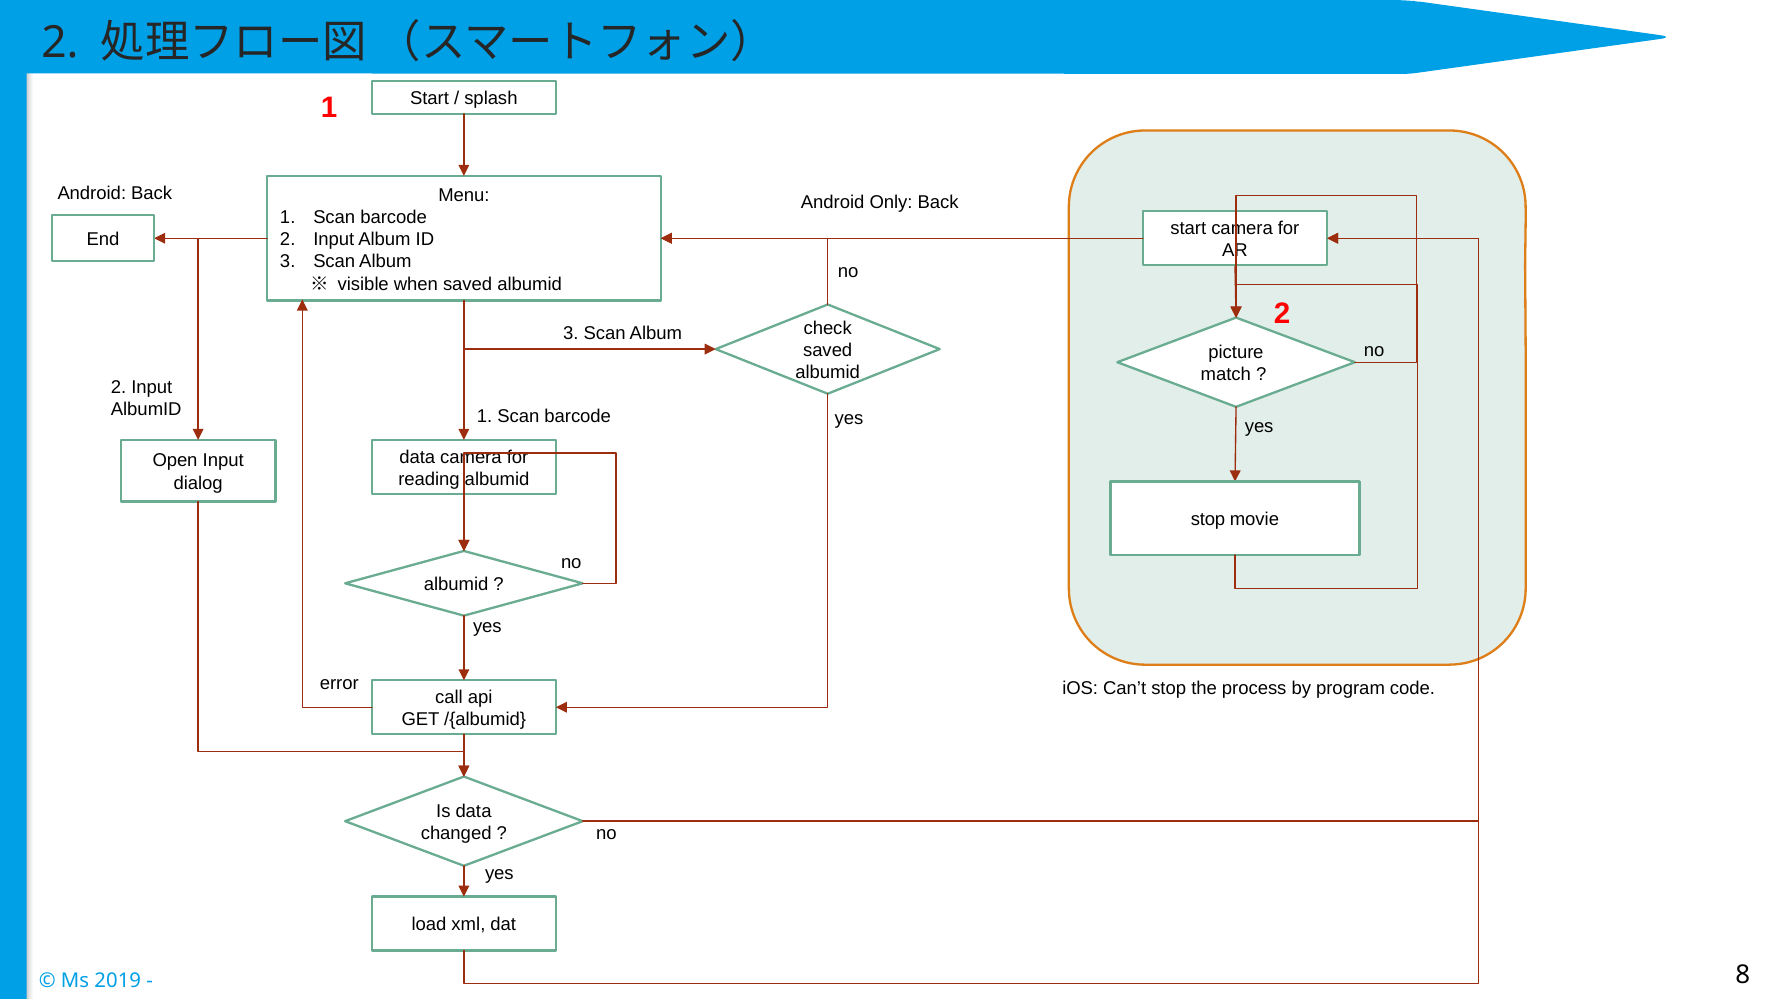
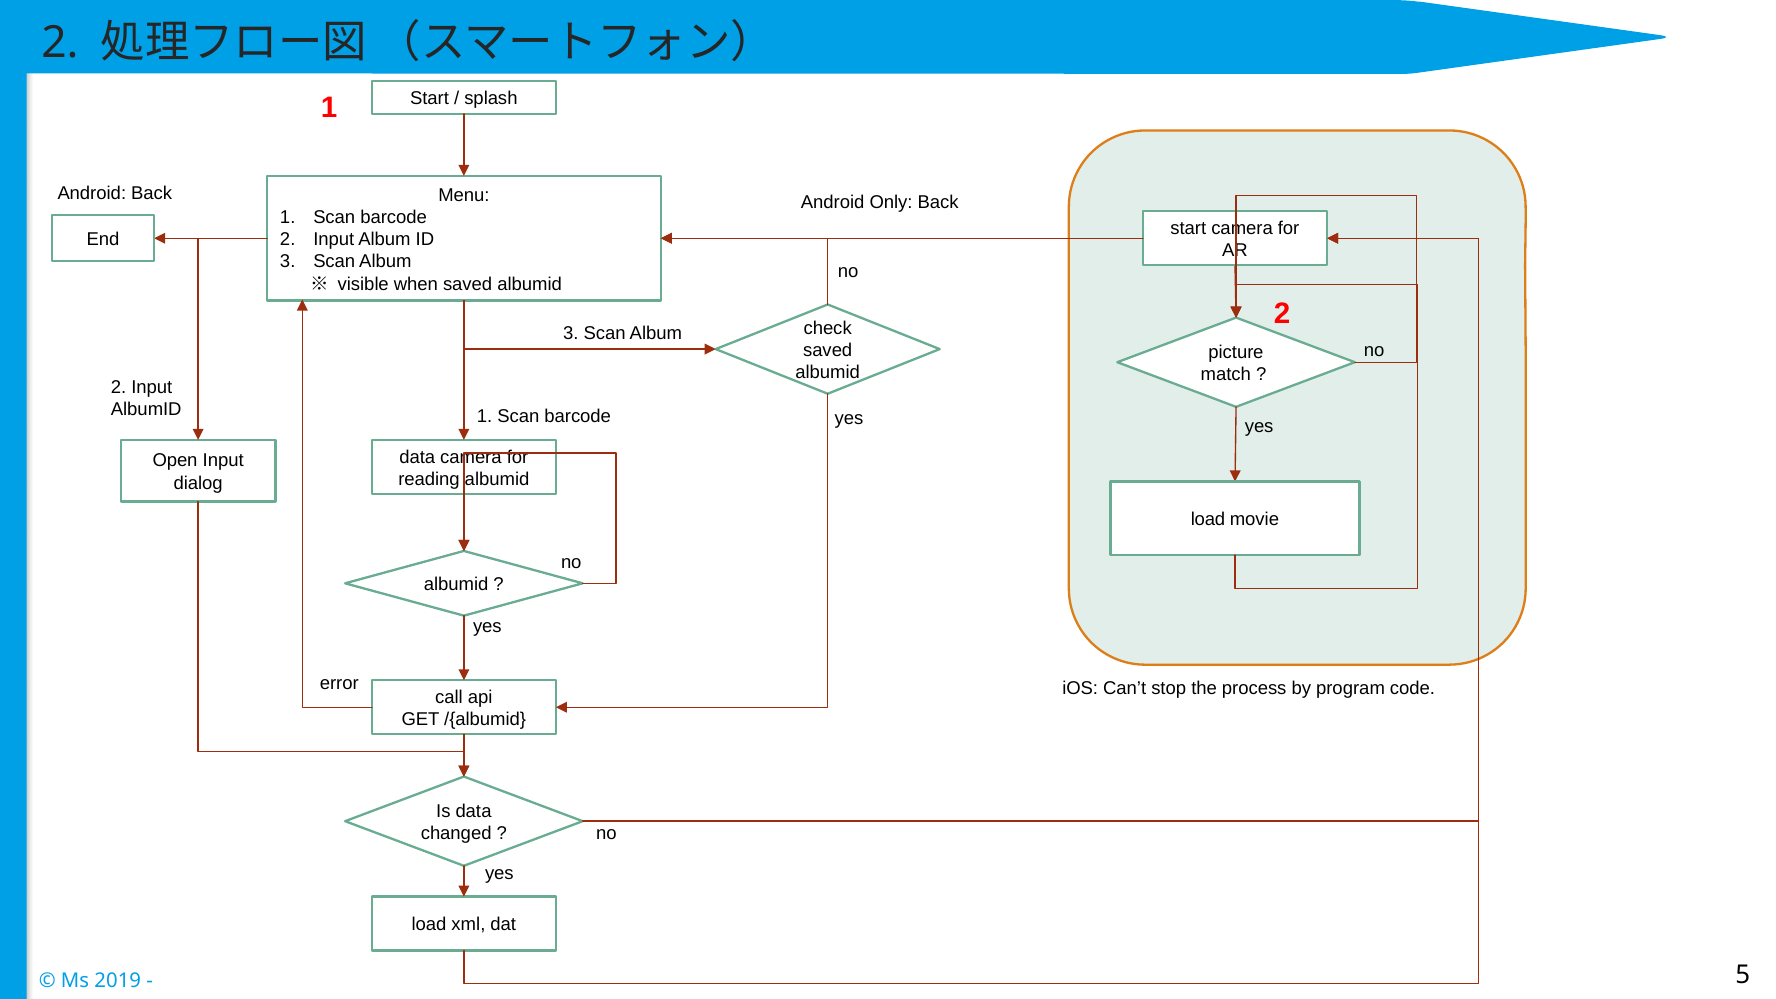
stop: stop -> load (1208, 520)
8: 8 -> 5 (1743, 974)
